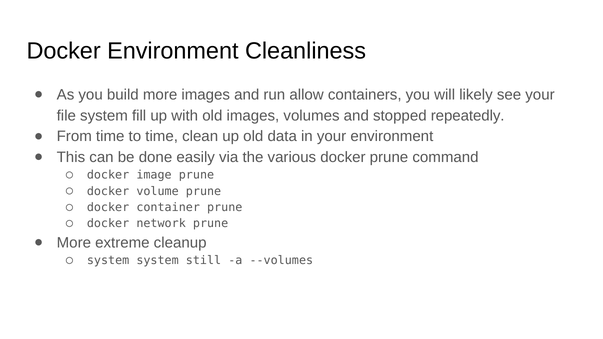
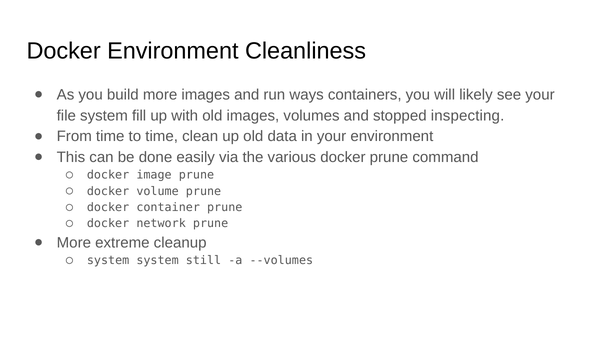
allow: allow -> ways (307, 95)
repeatedly: repeatedly -> inspecting (468, 116)
